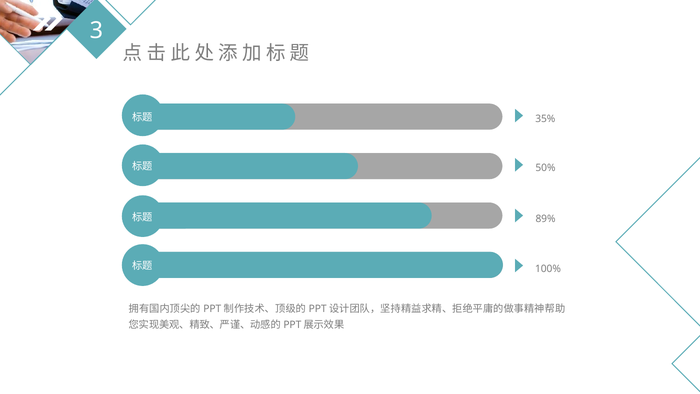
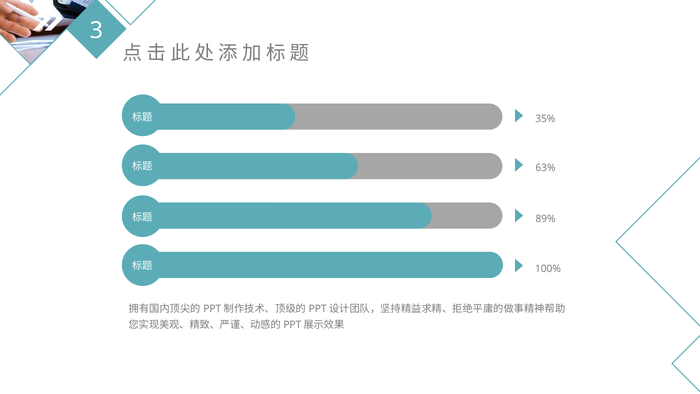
50%: 50% -> 63% (545, 168)
